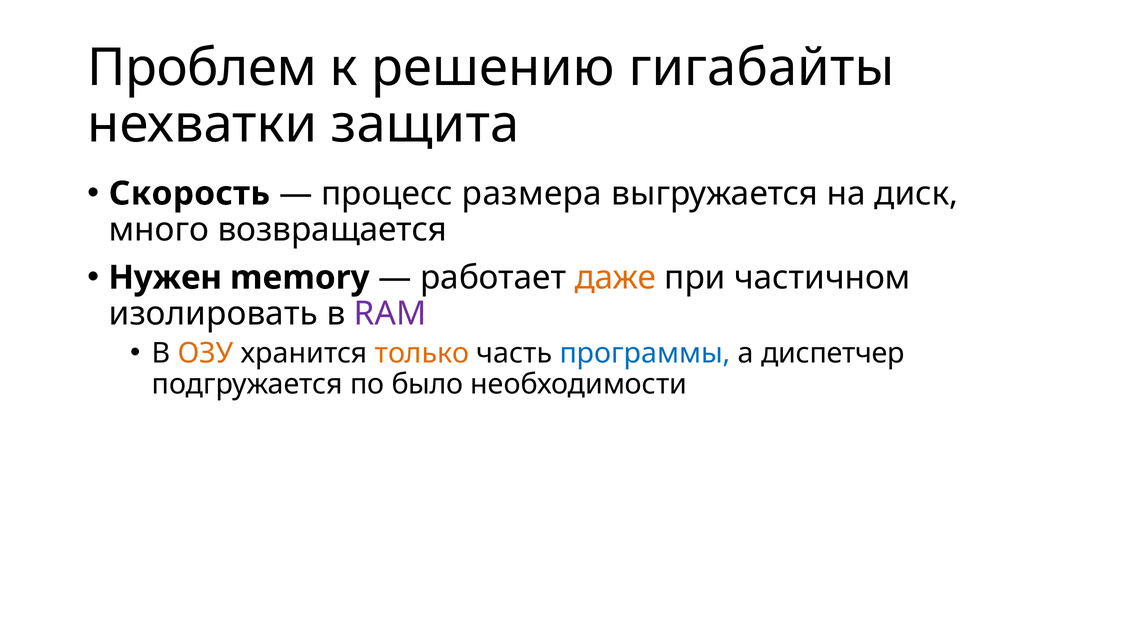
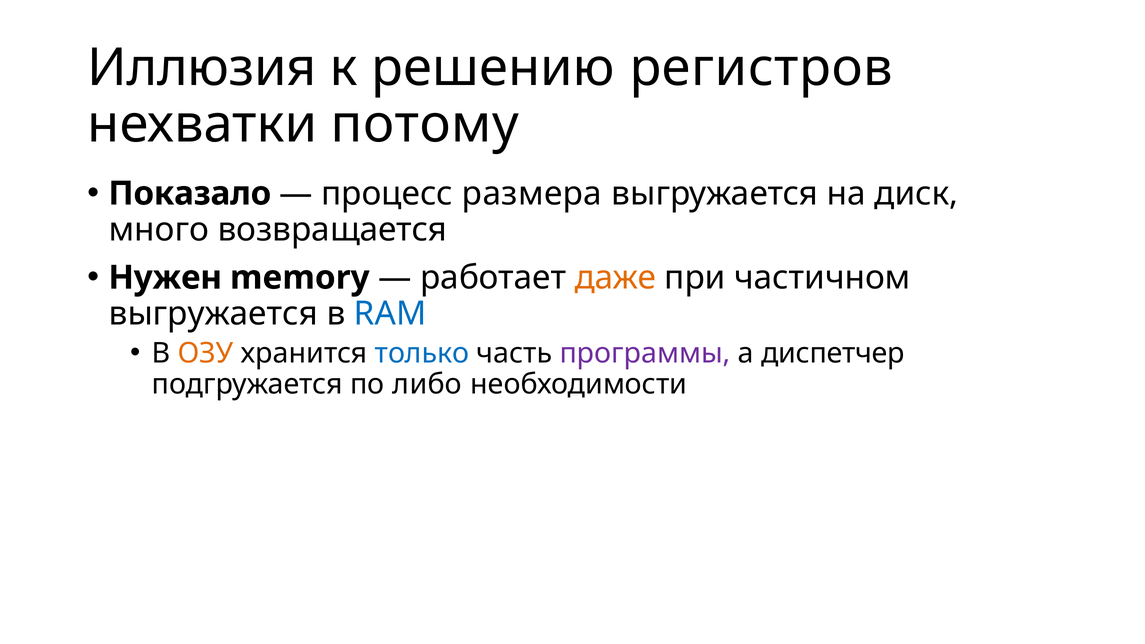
Проблем: Проблем -> Иллюзия (202, 68)
гигабайты: гигабайты -> регистров (761, 68)
защита: защита -> потому (425, 125)
Скорость: Скорость -> Показало (190, 194)
изолировать: изолировать -> выгружается (213, 314)
RAM colour: purple -> blue (390, 314)
только colour: orange -> blue (422, 353)
программы colour: blue -> purple (645, 353)
было: было -> либо (427, 384)
